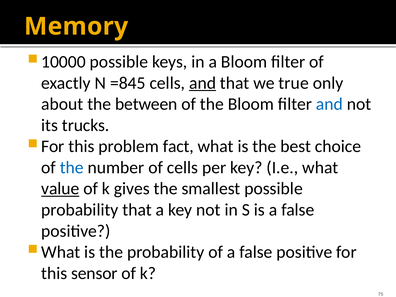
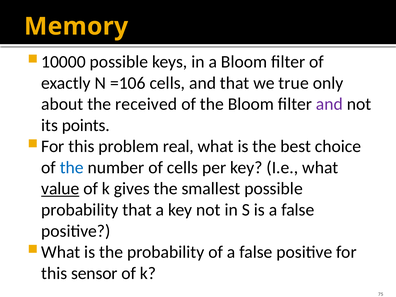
=845: =845 -> =106 (128, 83)
and underline: present -> none (203, 83)
between: between -> received (146, 104)
and colour: blue -> purple (329, 104)
trucks: trucks -> points (86, 125)
fact: fact -> real (178, 146)
